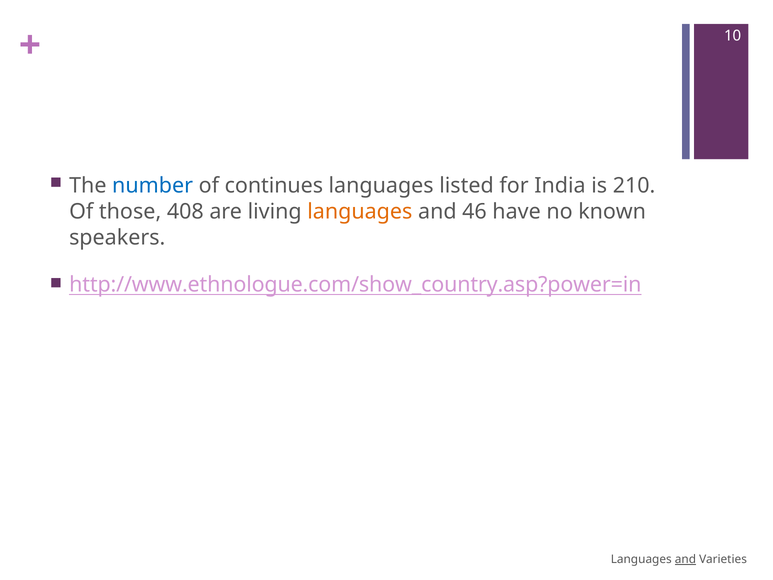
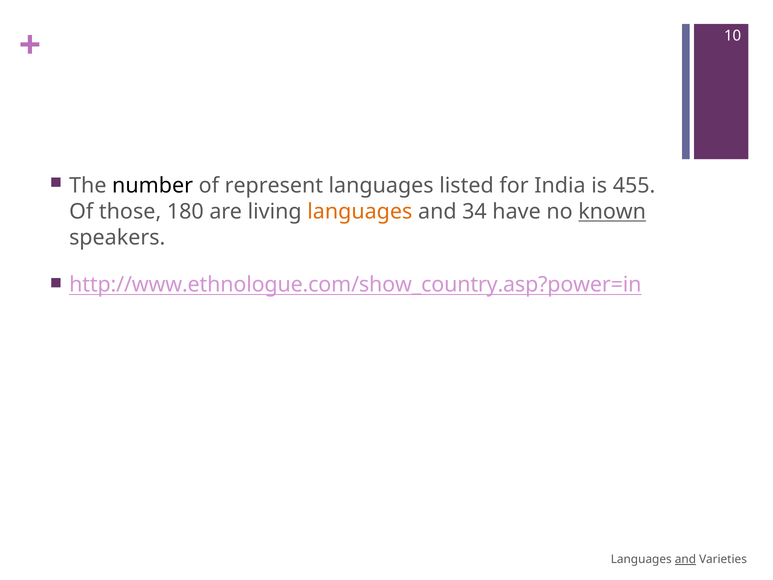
number colour: blue -> black (153, 186)
continues: continues -> represent (274, 186)
210: 210 -> 455 (634, 186)
408: 408 -> 180 (185, 212)
46: 46 -> 34 (474, 212)
known underline: none -> present (612, 212)
